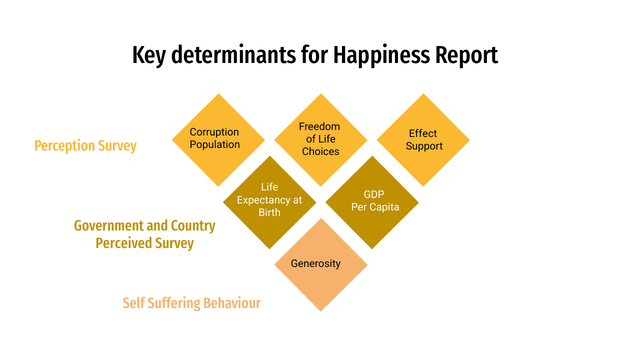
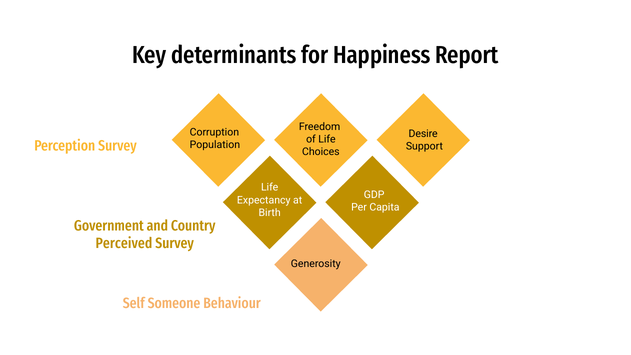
Effect: Effect -> Desire (423, 134)
Suffering: Suffering -> Someone (174, 303)
